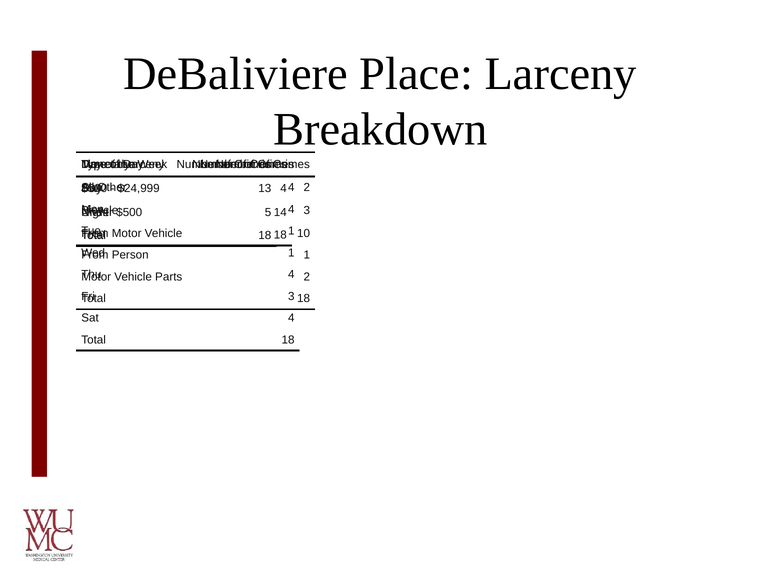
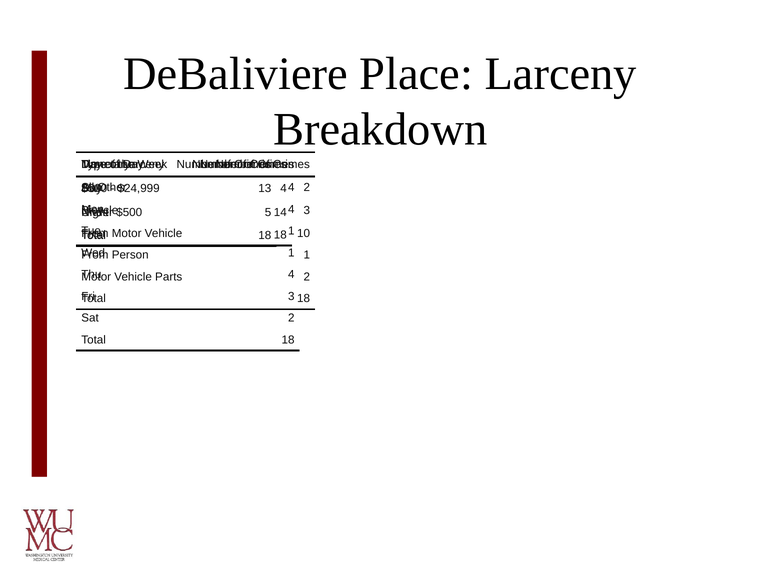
Sat 4: 4 -> 2 (291, 318)
